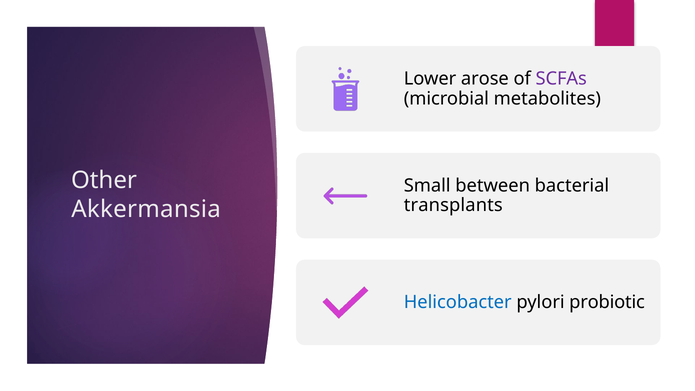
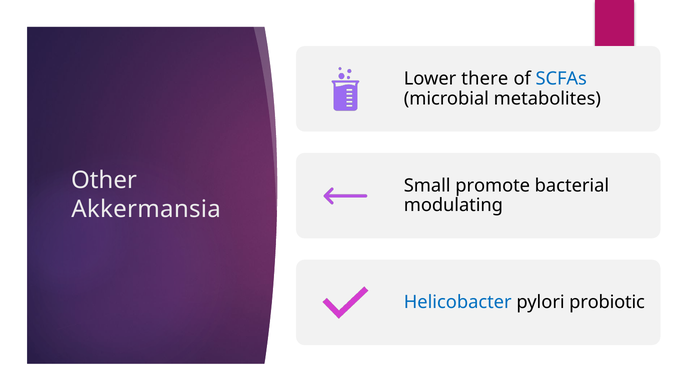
arose: arose -> there (485, 79)
SCFAs colour: purple -> blue (561, 79)
between: between -> promote (493, 186)
transplants: transplants -> modulating (453, 205)
